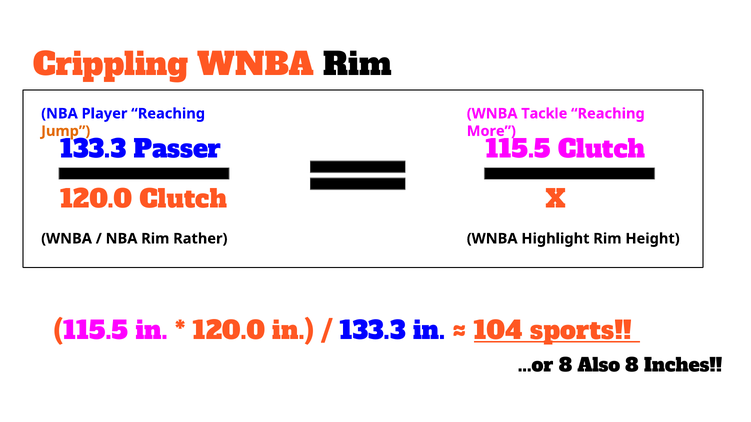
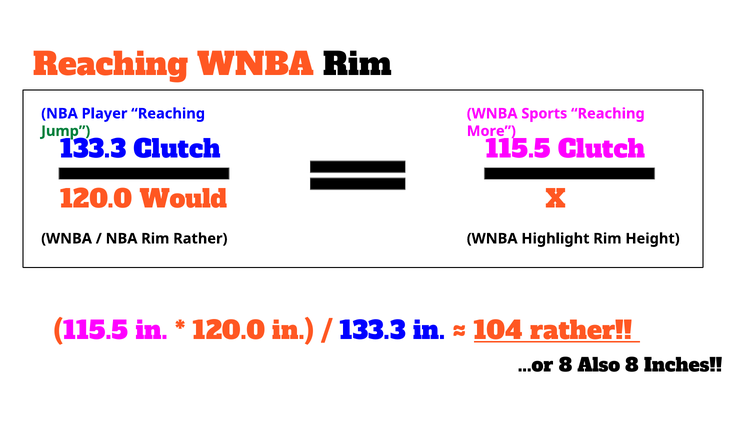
Crippling: Crippling -> Reaching (111, 65)
Tackle: Tackle -> Sports (544, 114)
Jump colour: orange -> green (66, 131)
133.3 Passer: Passer -> Clutch (177, 150)
120.0 Clutch: Clutch -> Would (184, 200)
104 sports: sports -> rather (581, 331)
